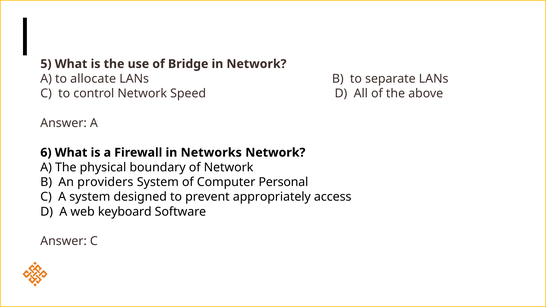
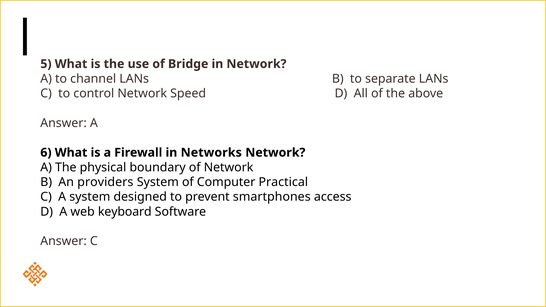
allocate: allocate -> channel (93, 79)
Personal: Personal -> Practical (283, 182)
appropriately: appropriately -> smartphones (272, 197)
